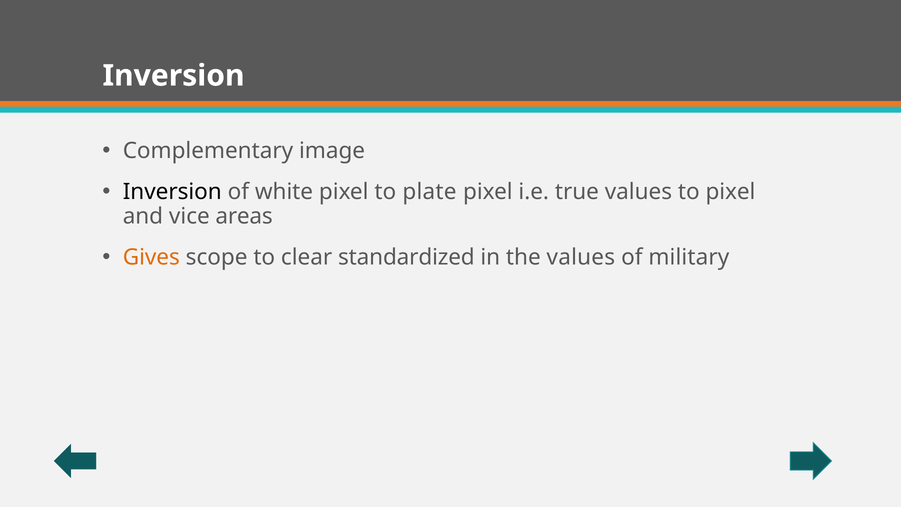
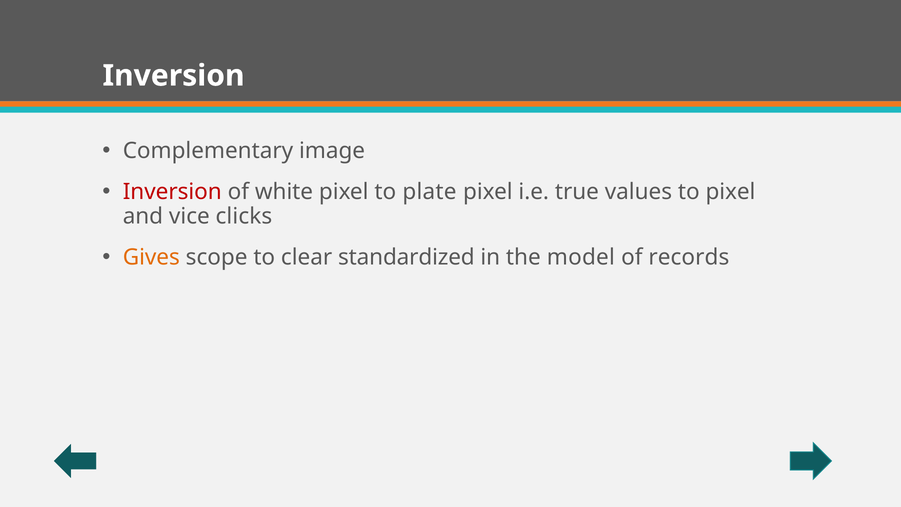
Inversion colour: black -> red (172, 192)
areas: areas -> clicks (244, 216)
the values: values -> model (581, 257)
military: military -> records (689, 257)
